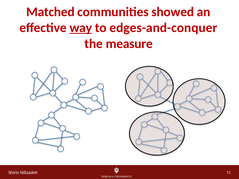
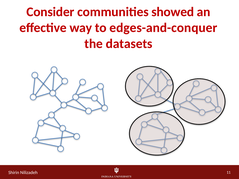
Matched: Matched -> Consider (50, 12)
way underline: present -> none (81, 28)
measure: measure -> datasets (129, 44)
